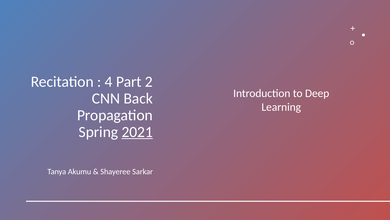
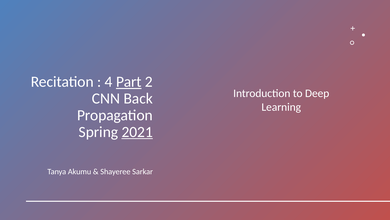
Part underline: none -> present (129, 82)
